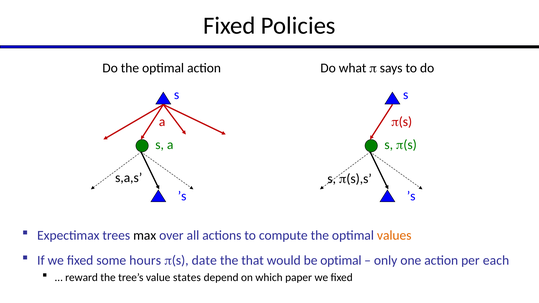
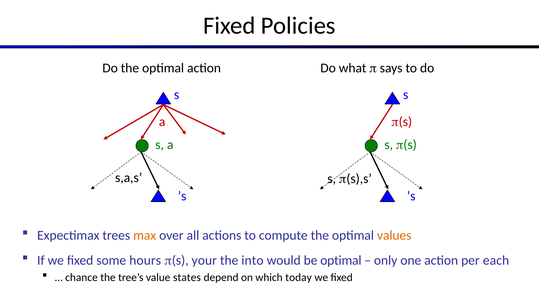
max colour: black -> orange (145, 235)
date: date -> your (204, 261)
that: that -> into (252, 261)
reward: reward -> chance (81, 277)
paper: paper -> today (299, 277)
